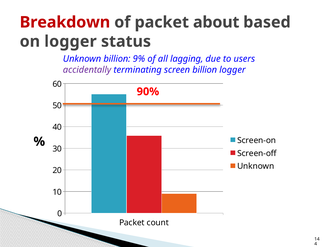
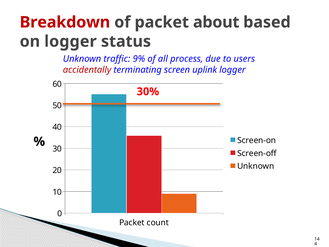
Unknown billion: billion -> traffic (117, 59)
lagging: lagging -> process (187, 59)
accidentally colour: purple -> red (87, 70)
screen billion: billion -> uplink (205, 70)
90%: 90% -> 30% (148, 92)
